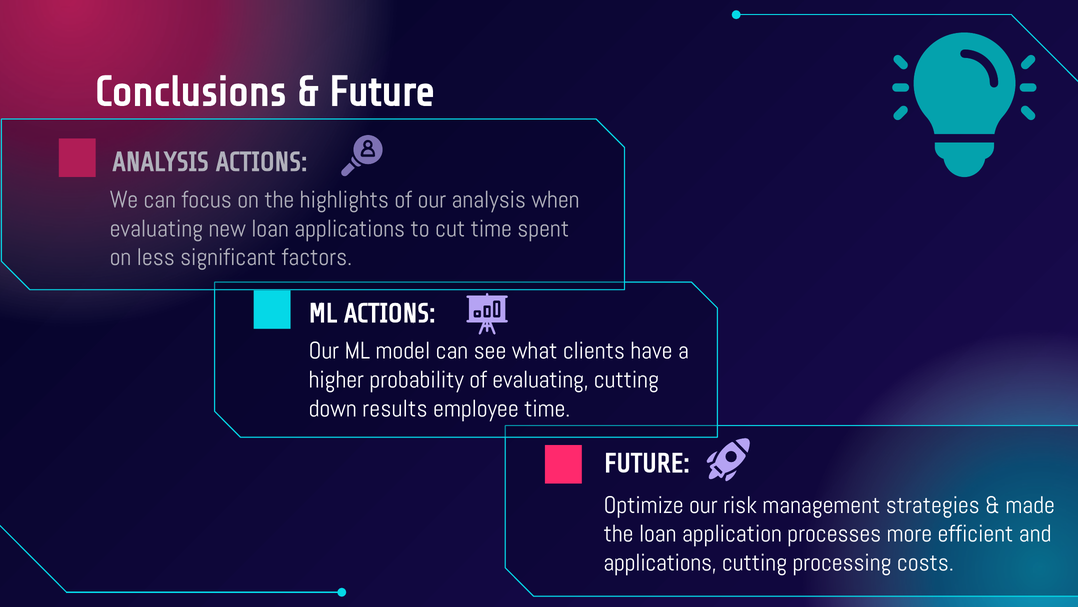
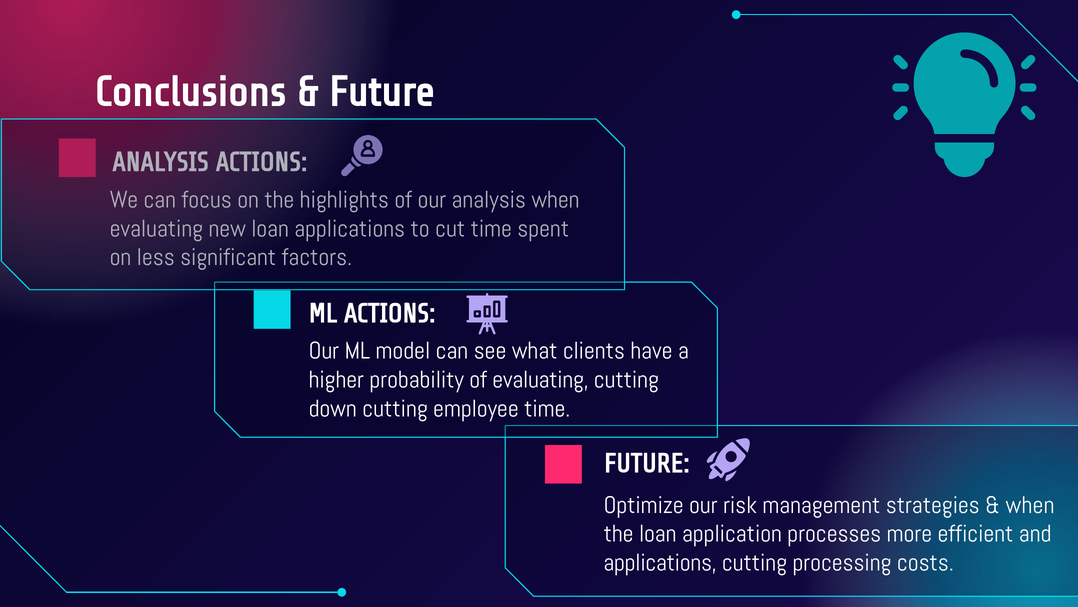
down results: results -> cutting (395, 408)
made: made -> when (1030, 505)
